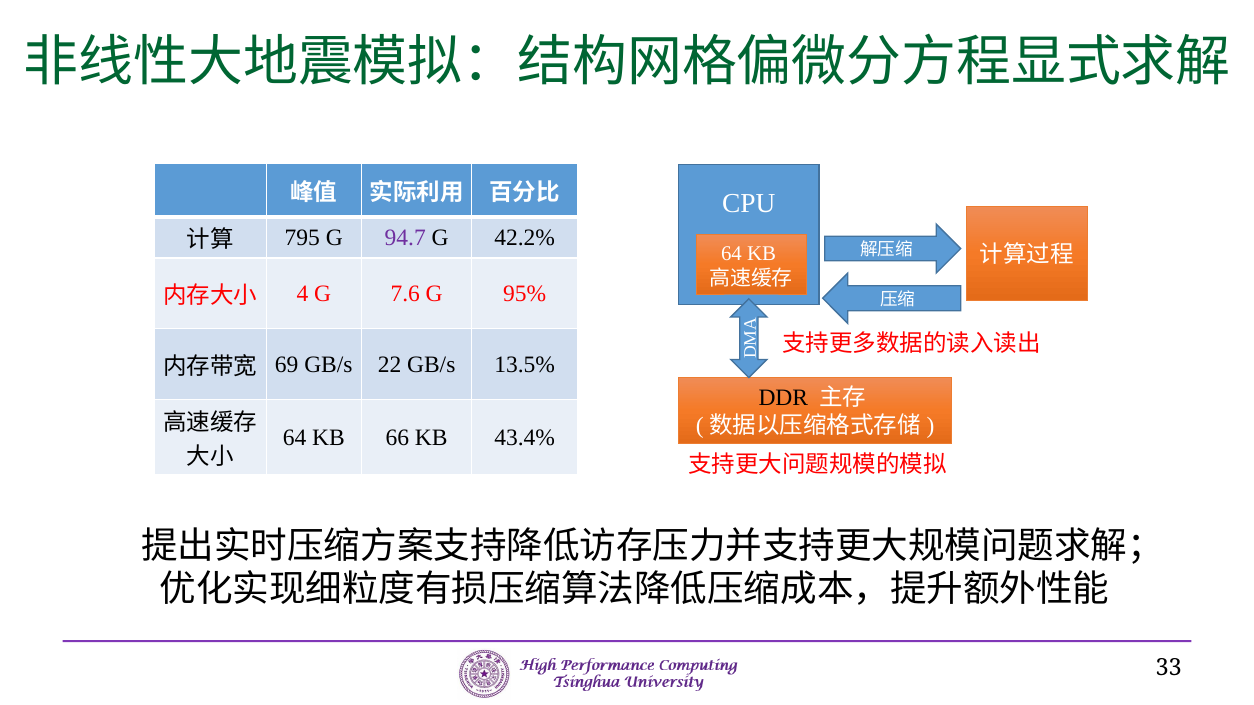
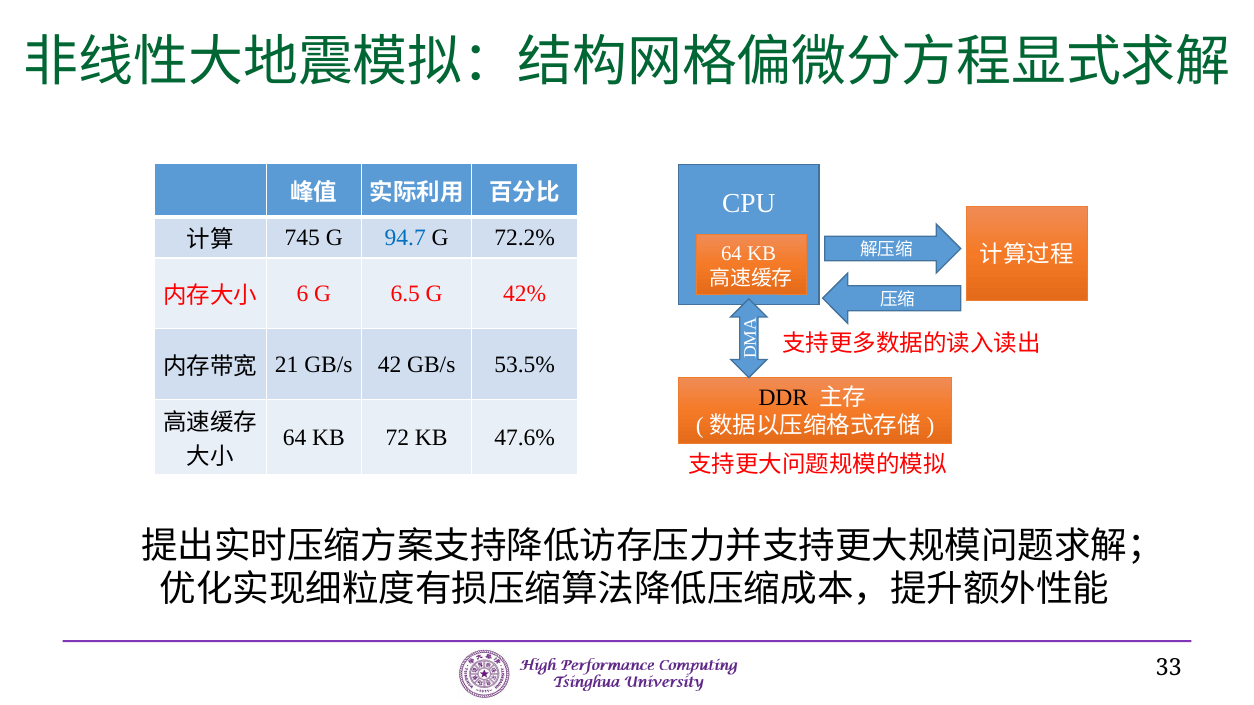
795: 795 -> 745 (302, 238)
94.7 colour: purple -> blue (405, 238)
42.2%: 42.2% -> 72.2% (525, 238)
4: 4 -> 6 (302, 294)
7.6: 7.6 -> 6.5 (405, 294)
95%: 95% -> 42% (525, 294)
69: 69 -> 21 (287, 365)
22: 22 -> 42 (390, 365)
13.5%: 13.5% -> 53.5% (525, 365)
66: 66 -> 72 (397, 438)
43.4%: 43.4% -> 47.6% (525, 438)
